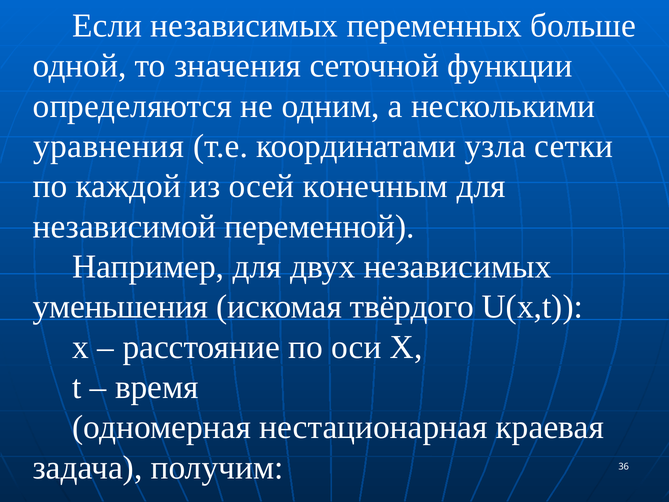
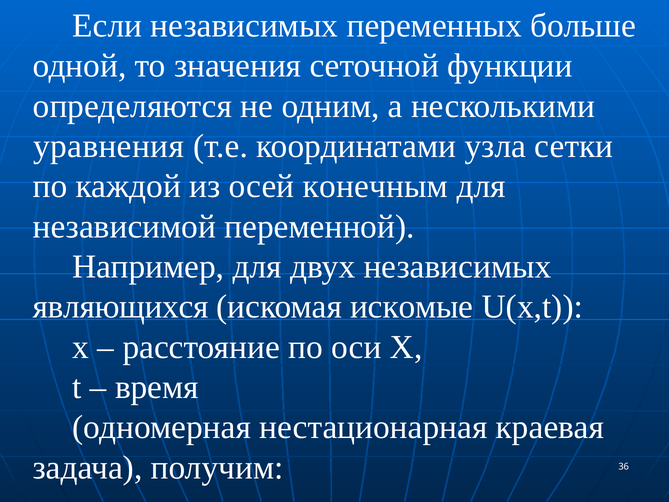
уменьшения: уменьшения -> являющихся (121, 307)
твёрдого: твёрдого -> искомые (412, 307)
